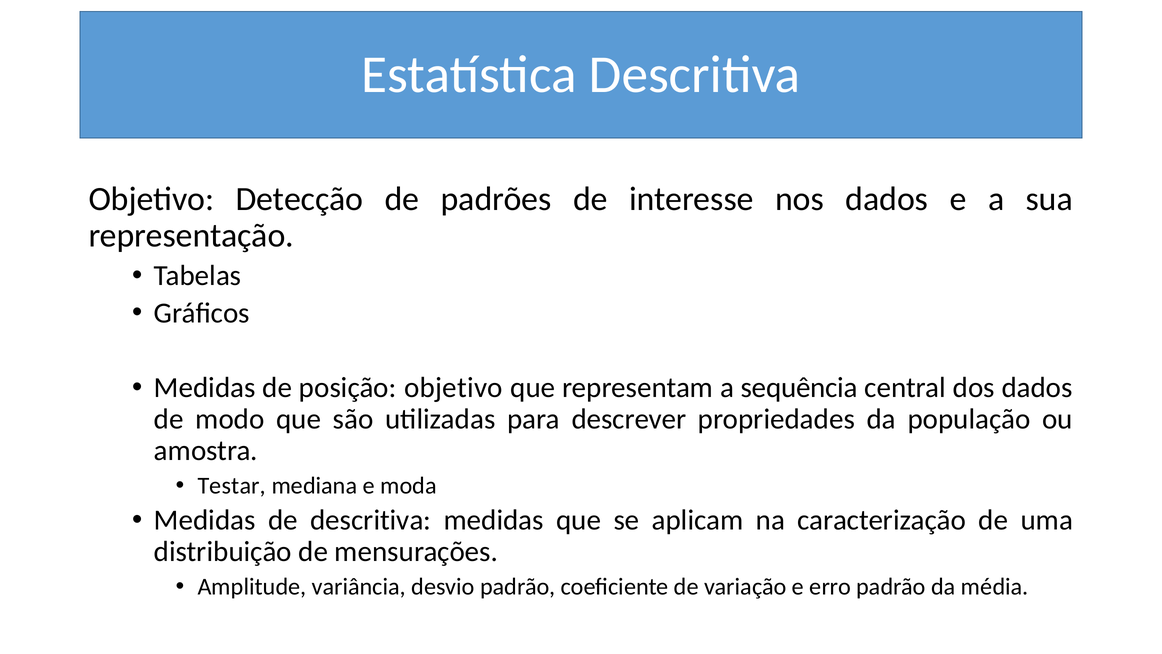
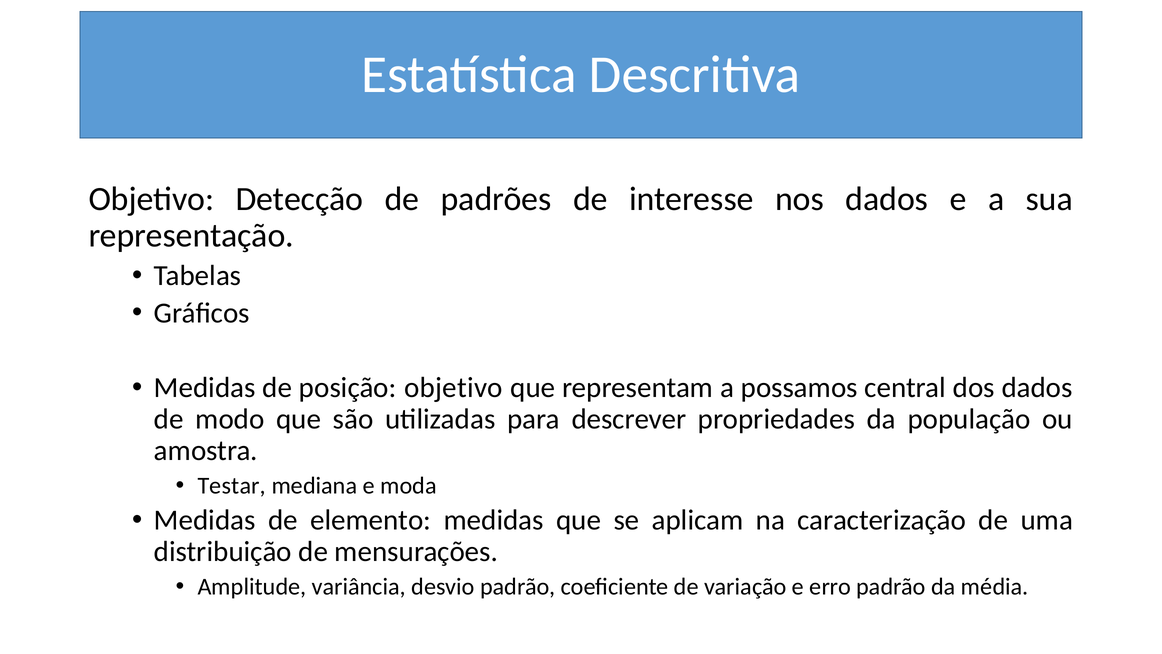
sequência: sequência -> possamos (799, 388)
de descritiva: descritiva -> elemento (371, 520)
